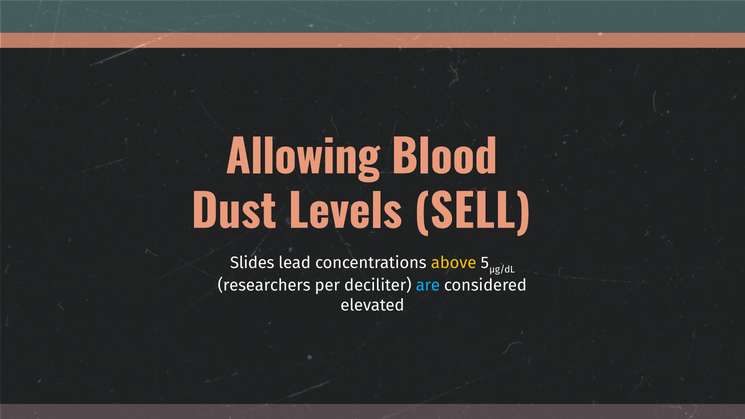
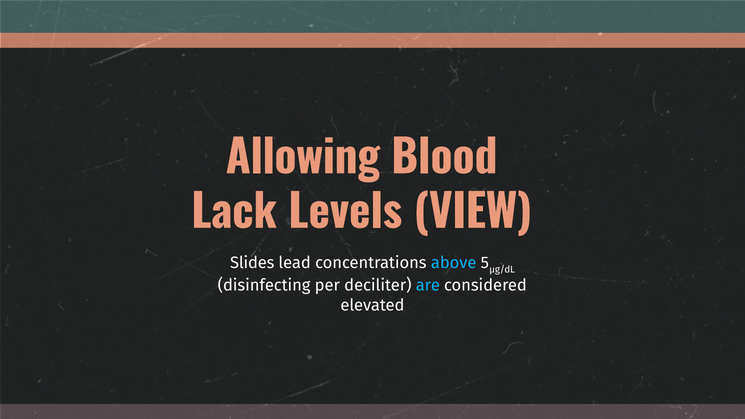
Dust: Dust -> Lack (234, 213)
SELL: SELL -> VIEW (473, 213)
above colour: yellow -> light blue (454, 263)
researchers: researchers -> disinfecting (264, 286)
